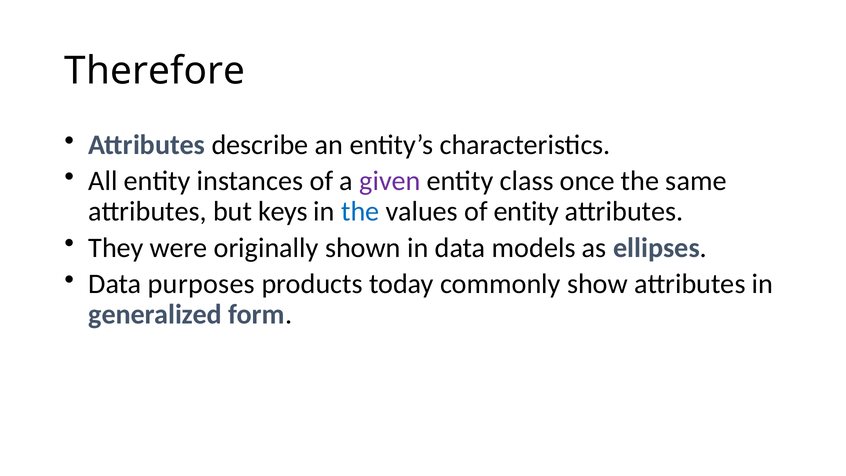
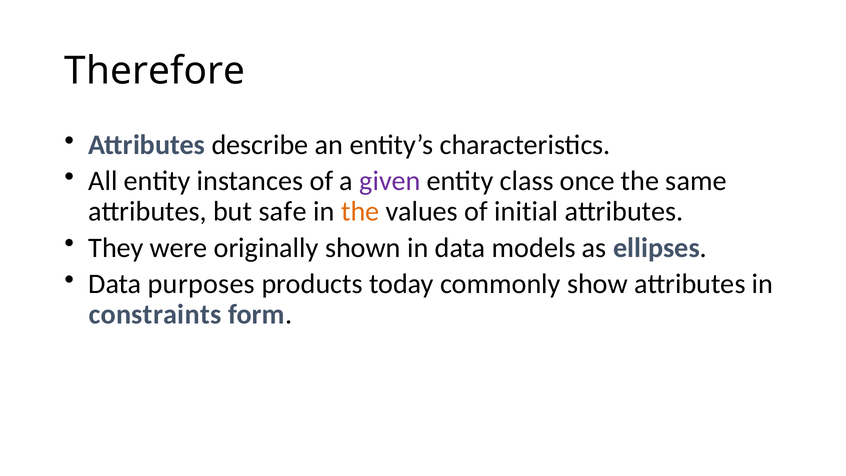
keys: keys -> safe (283, 212)
the colour: blue -> orange (360, 212)
of entity: entity -> initial (526, 212)
generalized: generalized -> constraints (155, 314)
